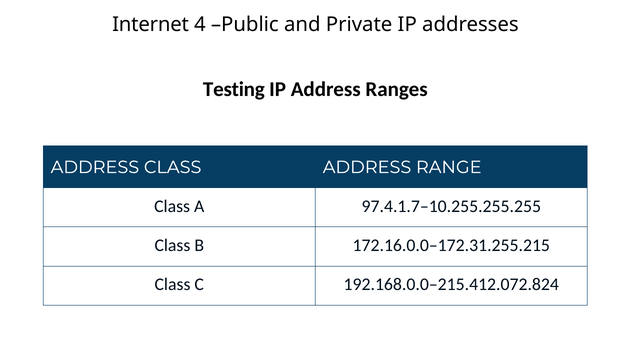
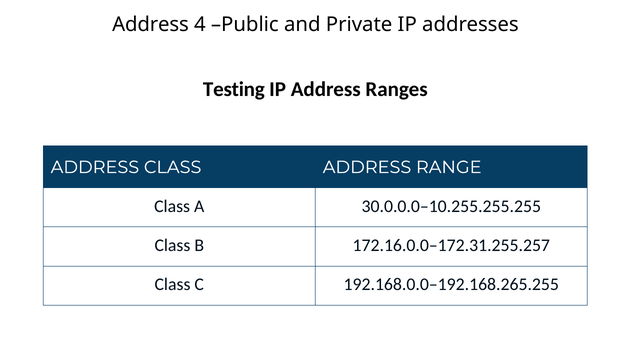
Internet: Internet -> Address (151, 25)
97.4.1.7–10.255.255.255: 97.4.1.7–10.255.255.255 -> 30.0.0.0–10.255.255.255 (451, 206)
172.16.0.0–172.31.255.215: 172.16.0.0–172.31.255.215 -> 172.16.0.0–172.31.255.257 (451, 245)
192.168.0.0–215.412.072.824: 192.168.0.0–215.412.072.824 -> 192.168.0.0–192.168.265.255 (451, 284)
